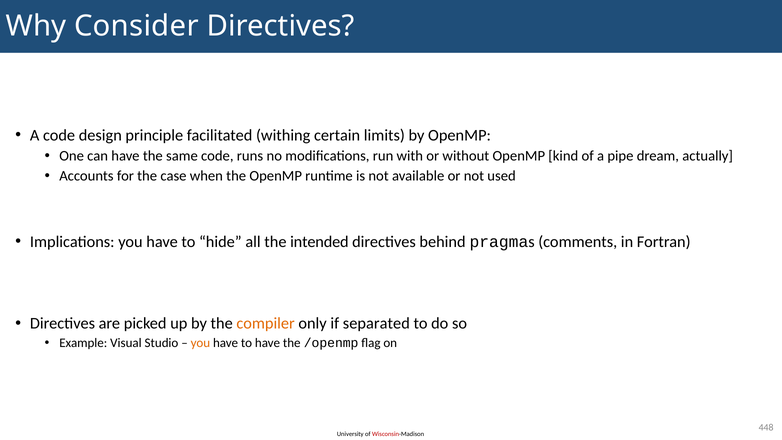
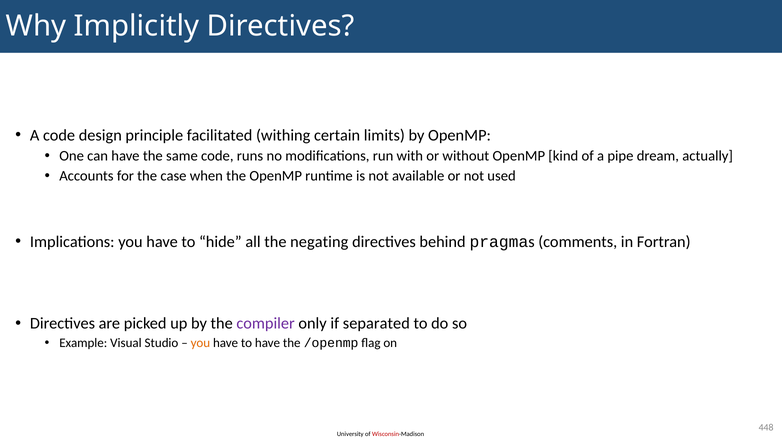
Consider: Consider -> Implicitly (137, 26)
intended: intended -> negating (319, 242)
compiler colour: orange -> purple (266, 323)
